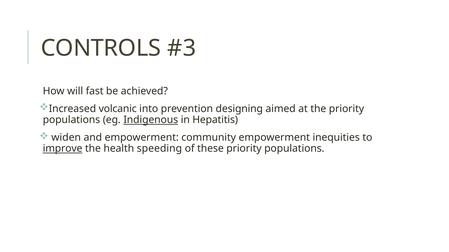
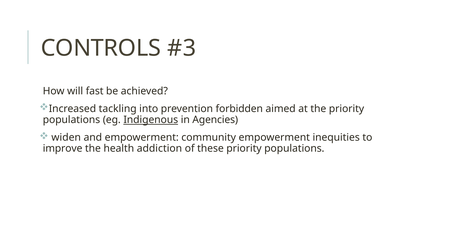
volcanic: volcanic -> tackling (118, 109)
designing: designing -> forbidden (239, 109)
Hepatitis: Hepatitis -> Agencies (215, 120)
improve underline: present -> none (63, 149)
speeding: speeding -> addiction (159, 149)
